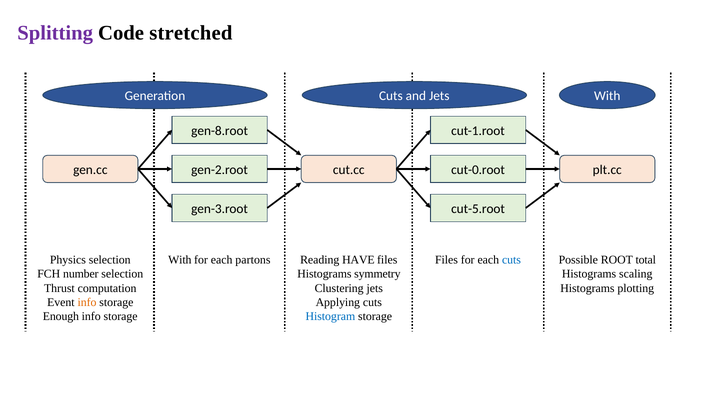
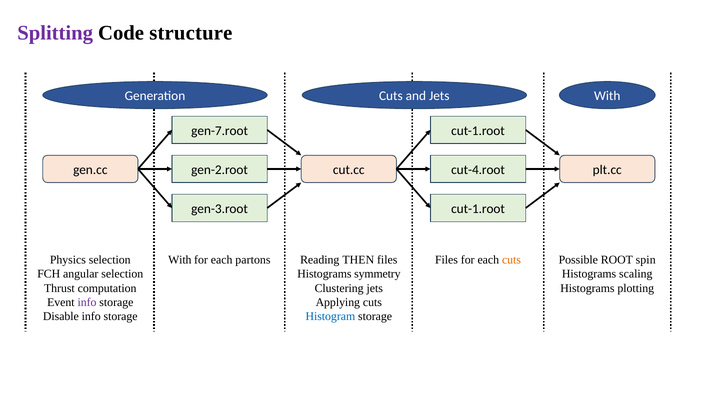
stretched: stretched -> structure (191, 33)
gen-8.root: gen-8.root -> gen-7.root (220, 131)
cut-0.root: cut-0.root -> cut-4.root (478, 170)
cut-5.root: cut-5.root -> cut-1.root (478, 209)
HAVE: HAVE -> THEN (358, 260)
cuts colour: blue -> orange (511, 260)
total: total -> spin (646, 260)
number: number -> angular (81, 274)
info colour: orange -> purple (87, 302)
Enough: Enough -> Disable (61, 316)
